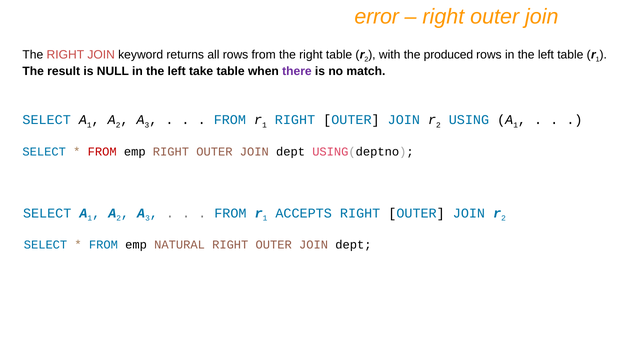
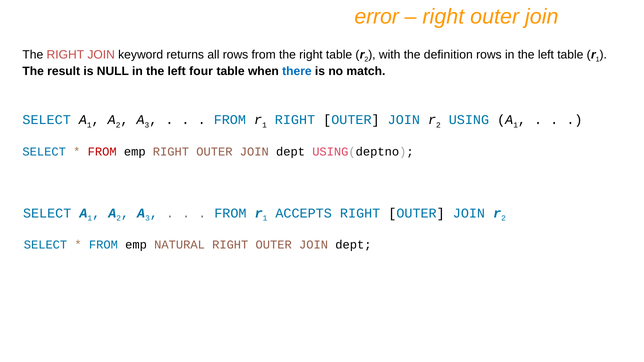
produced: produced -> definition (448, 55)
take: take -> four (201, 71)
there colour: purple -> blue (297, 71)
